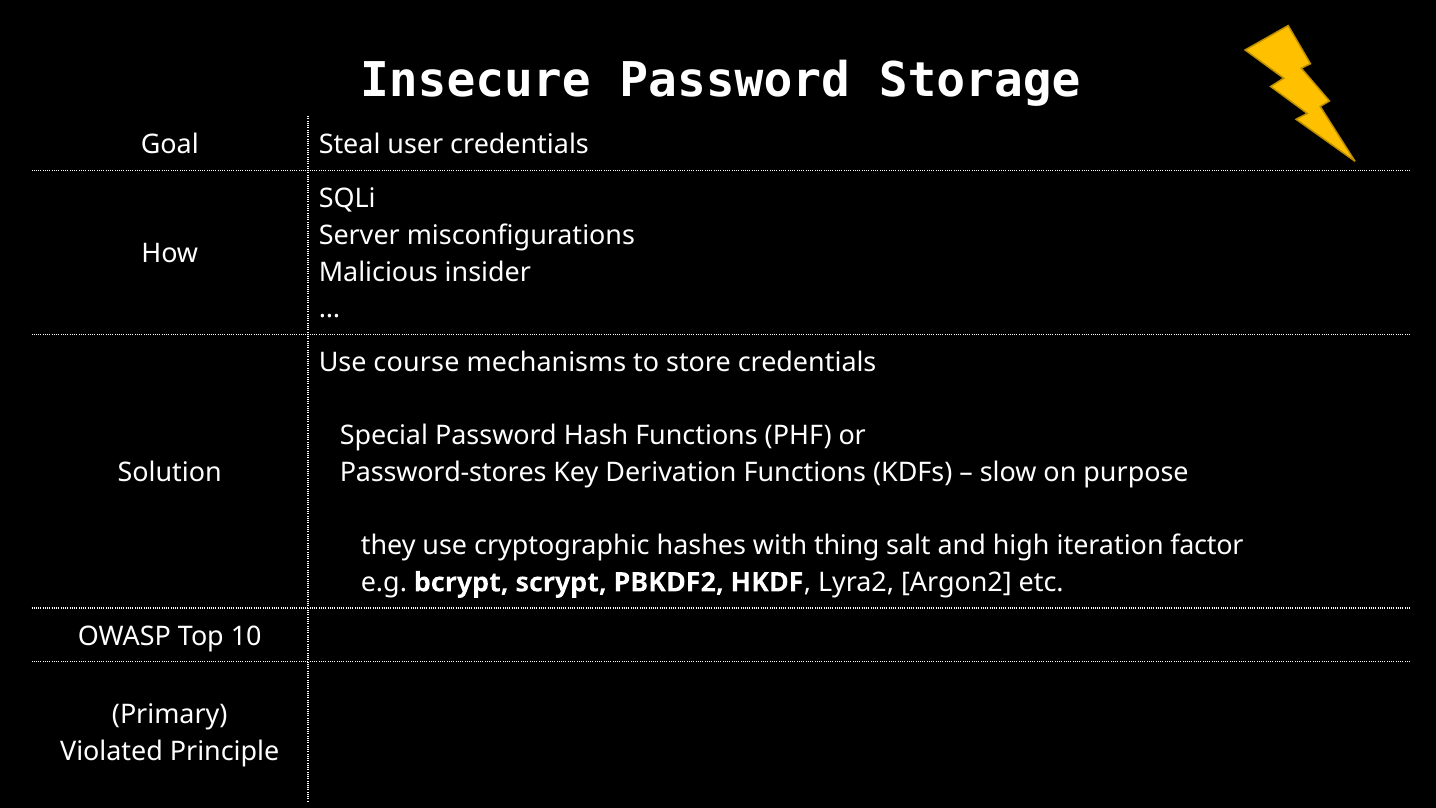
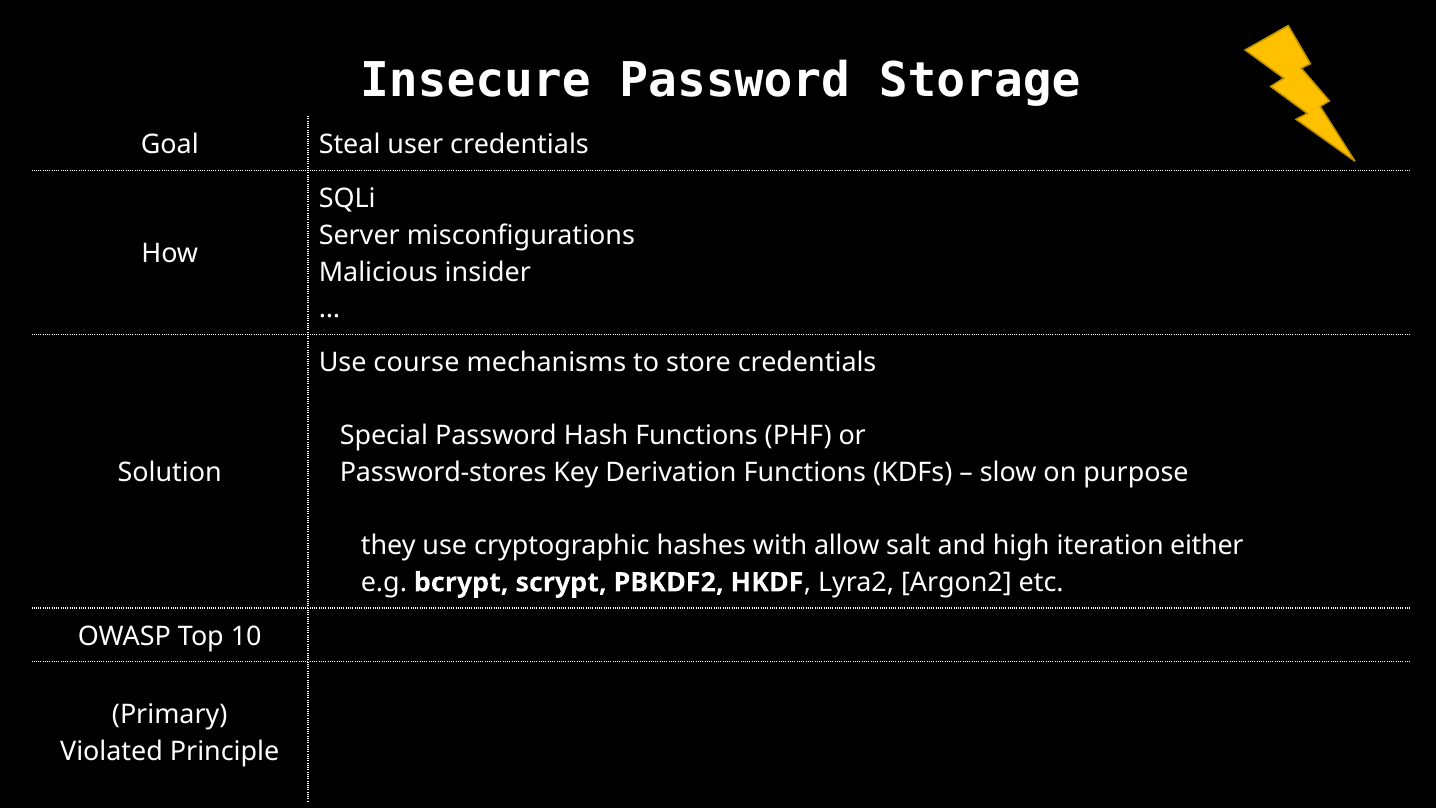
thing: thing -> allow (847, 546)
factor: factor -> either (1207, 546)
